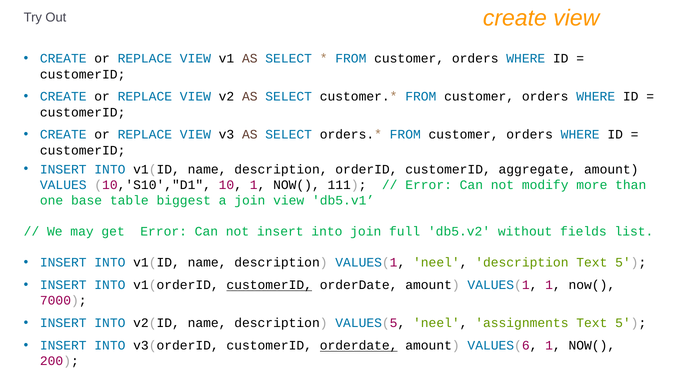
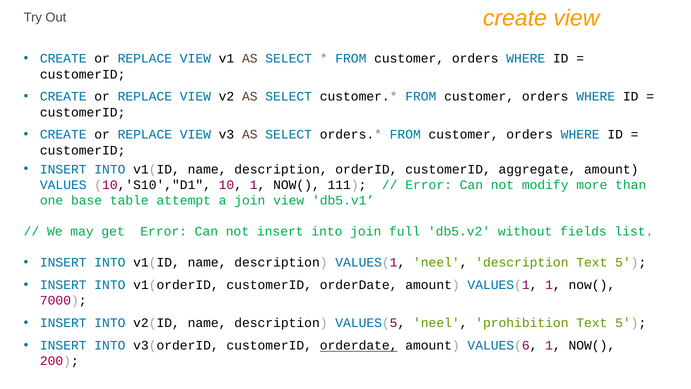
biggest: biggest -> attempt (184, 200)
customerID underline: present -> none (269, 285)
assignments: assignments -> prohibition (522, 323)
